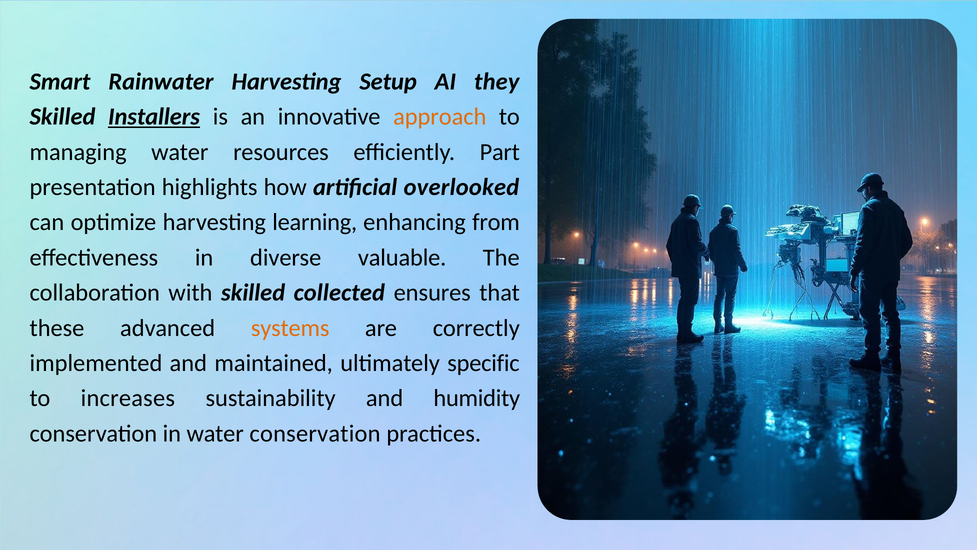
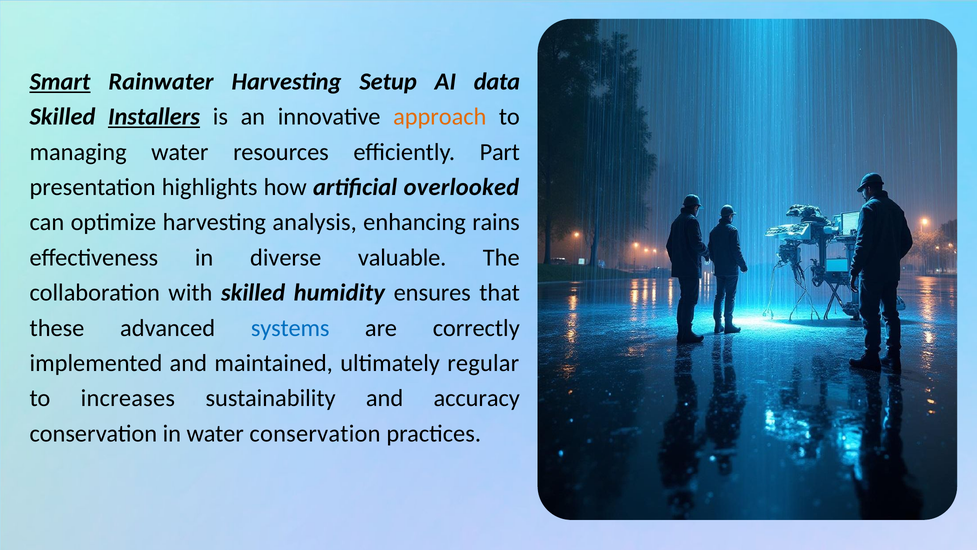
Smart underline: none -> present (60, 82)
they: they -> data (497, 82)
learning: learning -> analysis (315, 222)
from: from -> rains (496, 222)
collected: collected -> humidity (339, 293)
systems colour: orange -> blue (290, 328)
specific: specific -> regular (483, 363)
humidity: humidity -> accuracy (477, 398)
